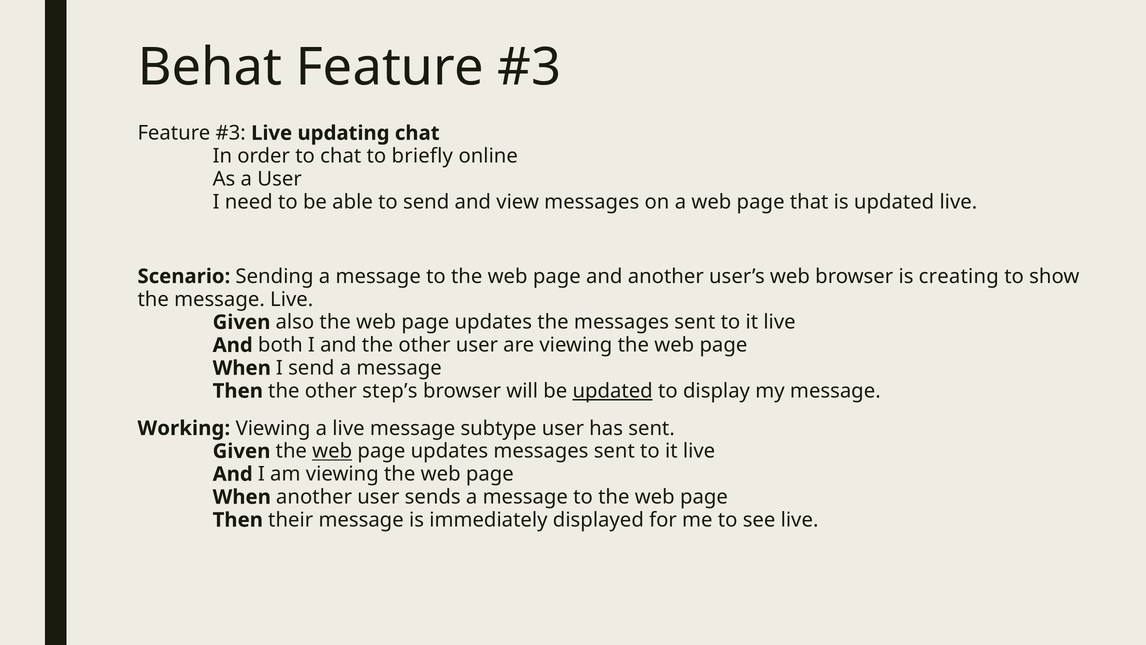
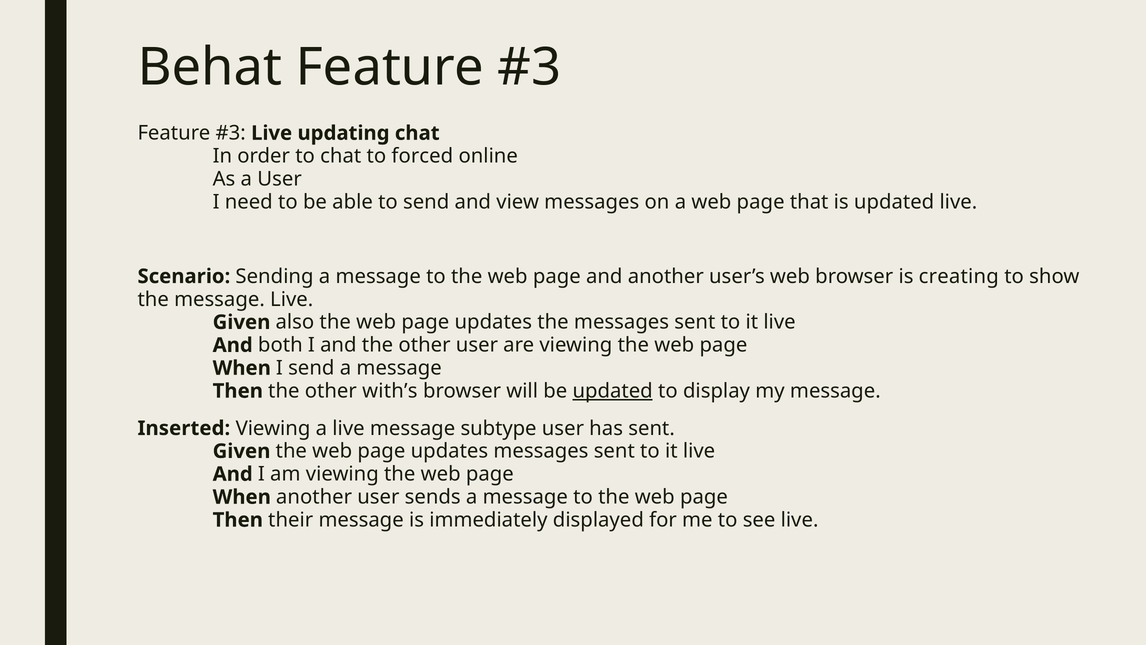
briefly: briefly -> forced (422, 156)
step’s: step’s -> with’s (390, 391)
Working: Working -> Inserted (184, 428)
web underline: present -> none (332, 451)
